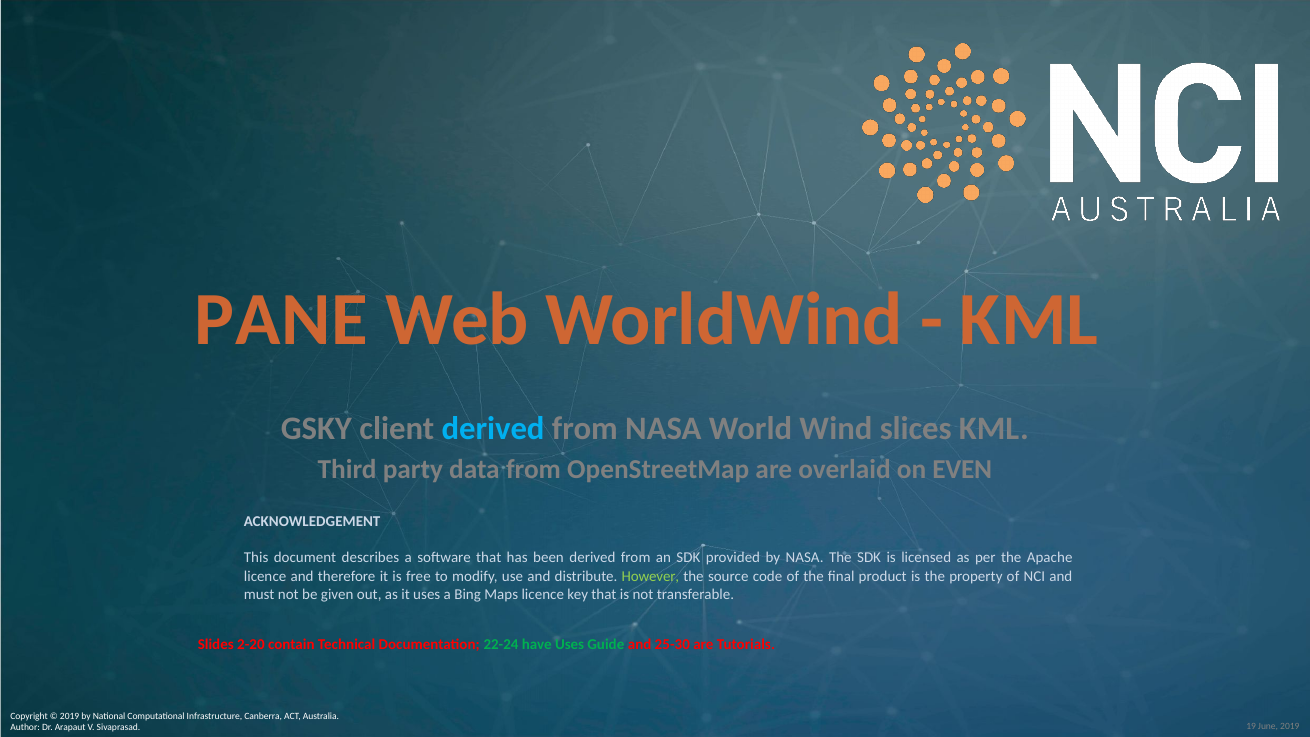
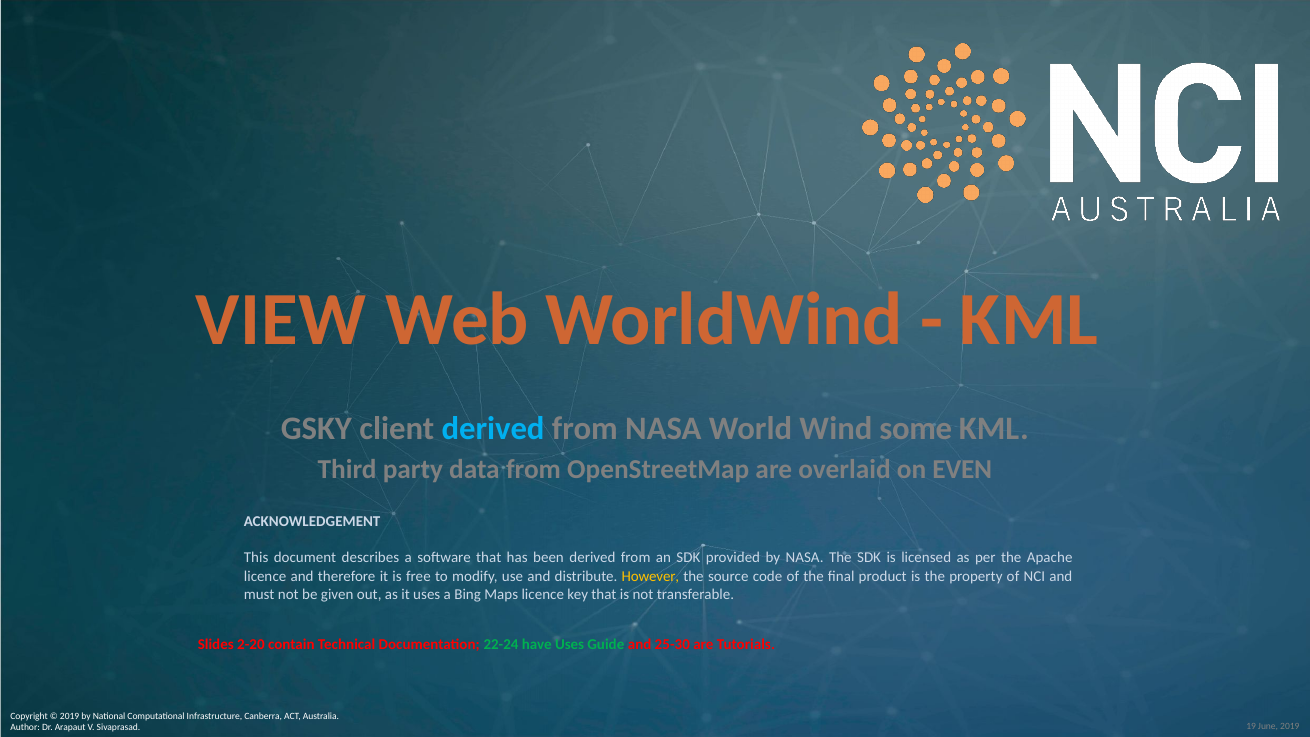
PANE: PANE -> VIEW (281, 319)
slices: slices -> some (916, 429)
However colour: light green -> yellow (650, 576)
